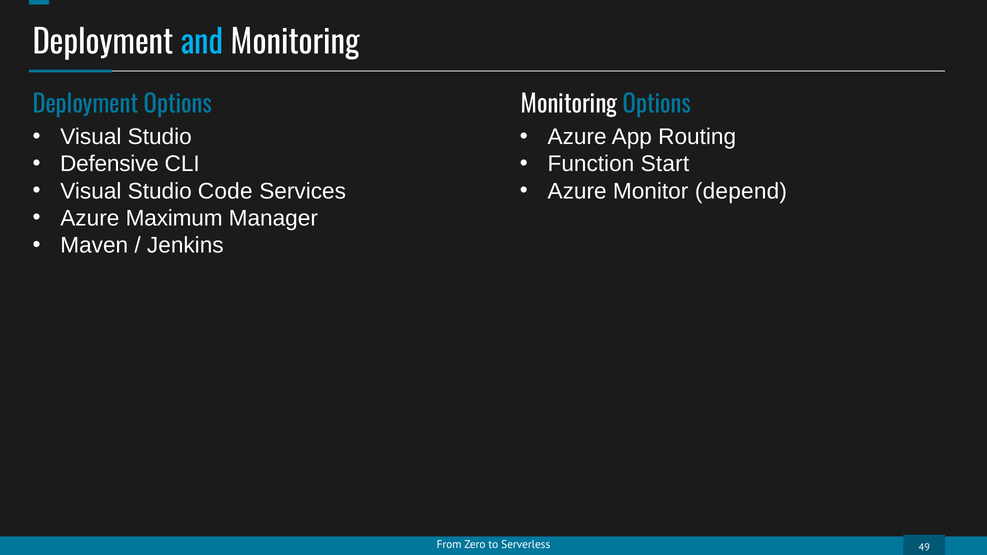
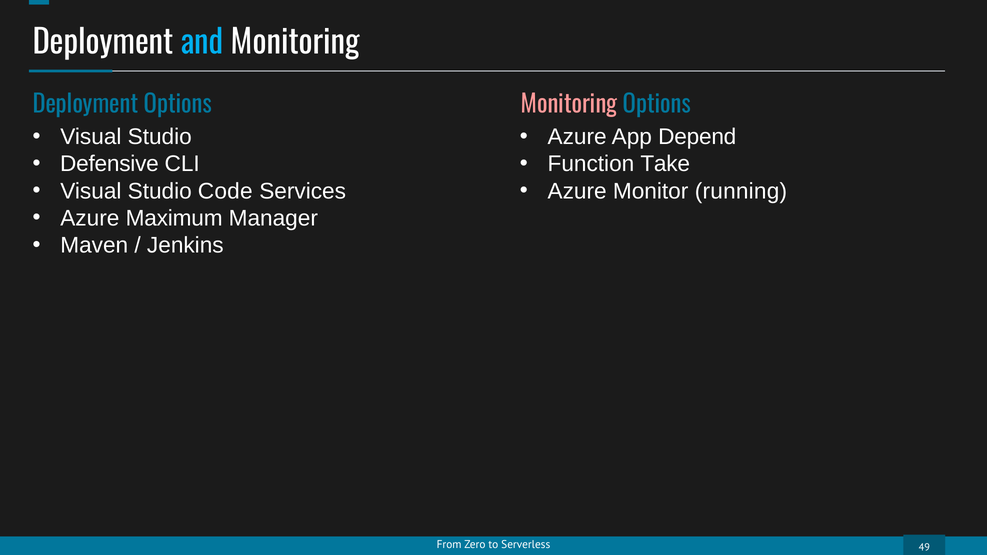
Monitoring colour: white -> pink (569, 105)
Routing: Routing -> Depend (697, 137)
Start: Start -> Take (665, 164)
depend: depend -> running (741, 191)
